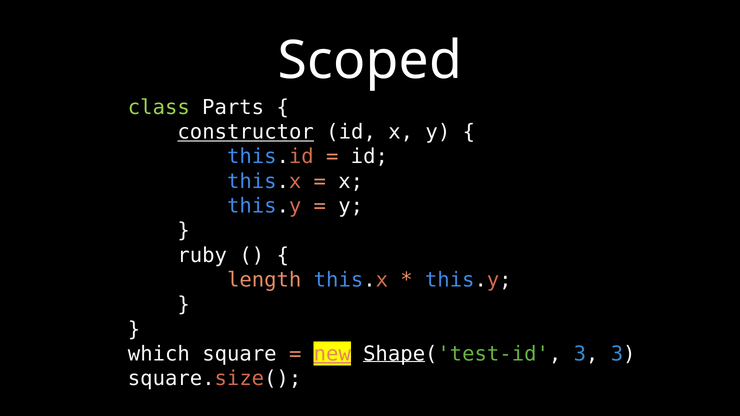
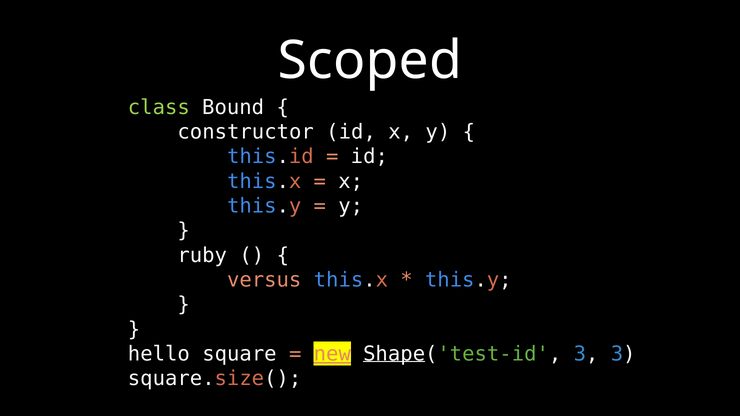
Parts: Parts -> Bound (233, 107)
constructor underline: present -> none (246, 132)
length: length -> versus (264, 280)
which: which -> hello (159, 354)
